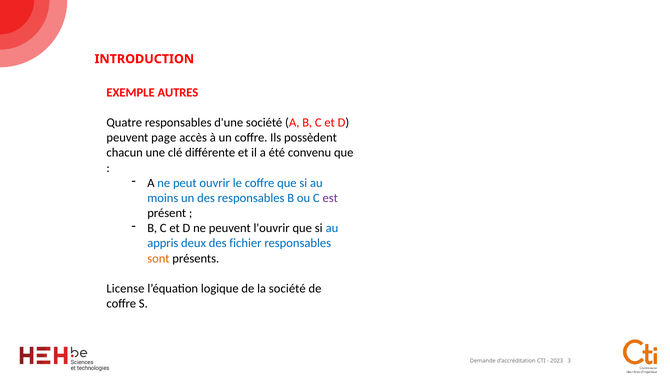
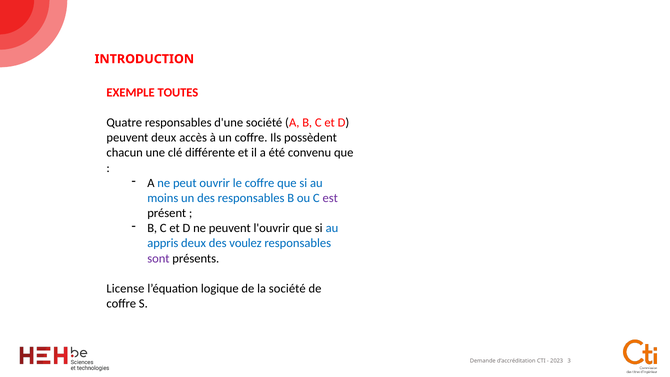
AUTRES: AUTRES -> TOUTES (178, 92)
peuvent page: page -> deux (164, 138)
fichier: fichier -> voulez (246, 243)
sont colour: orange -> purple (158, 258)
